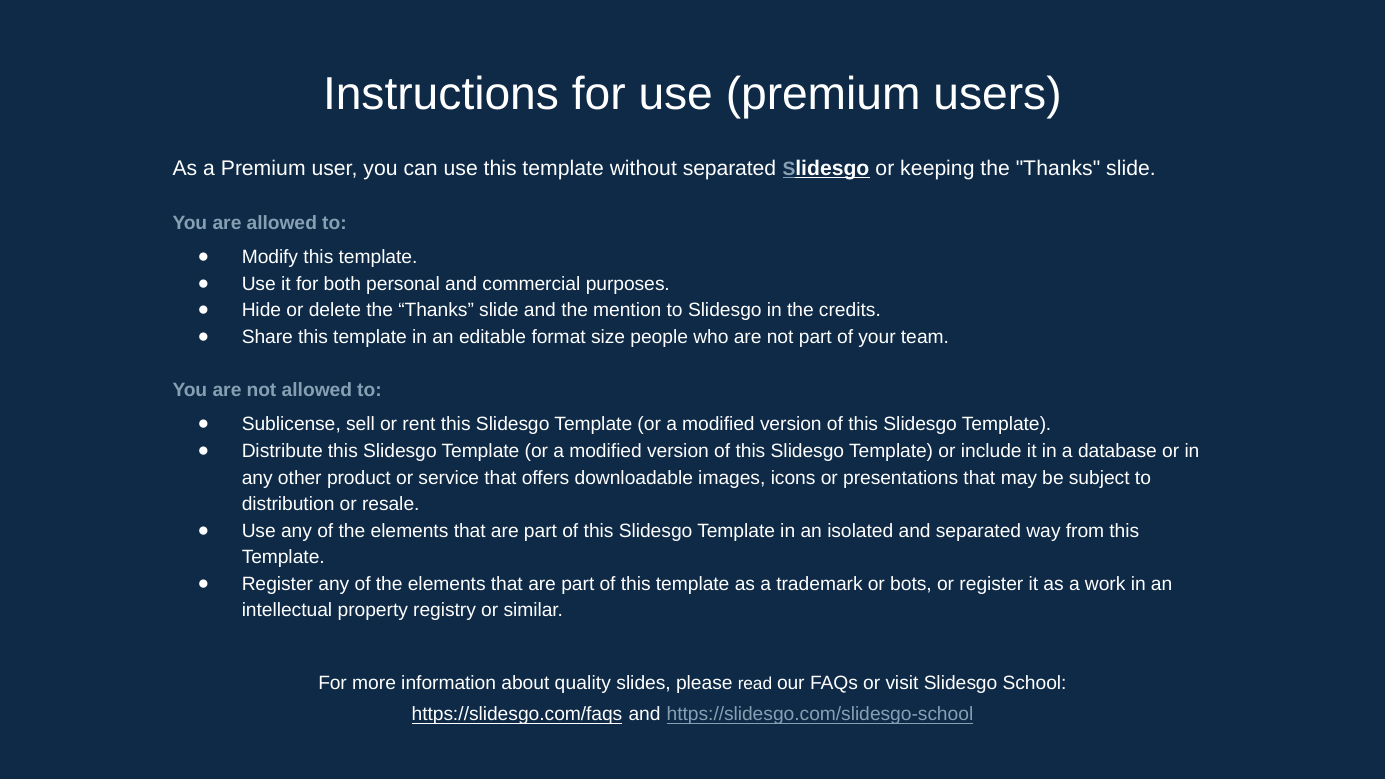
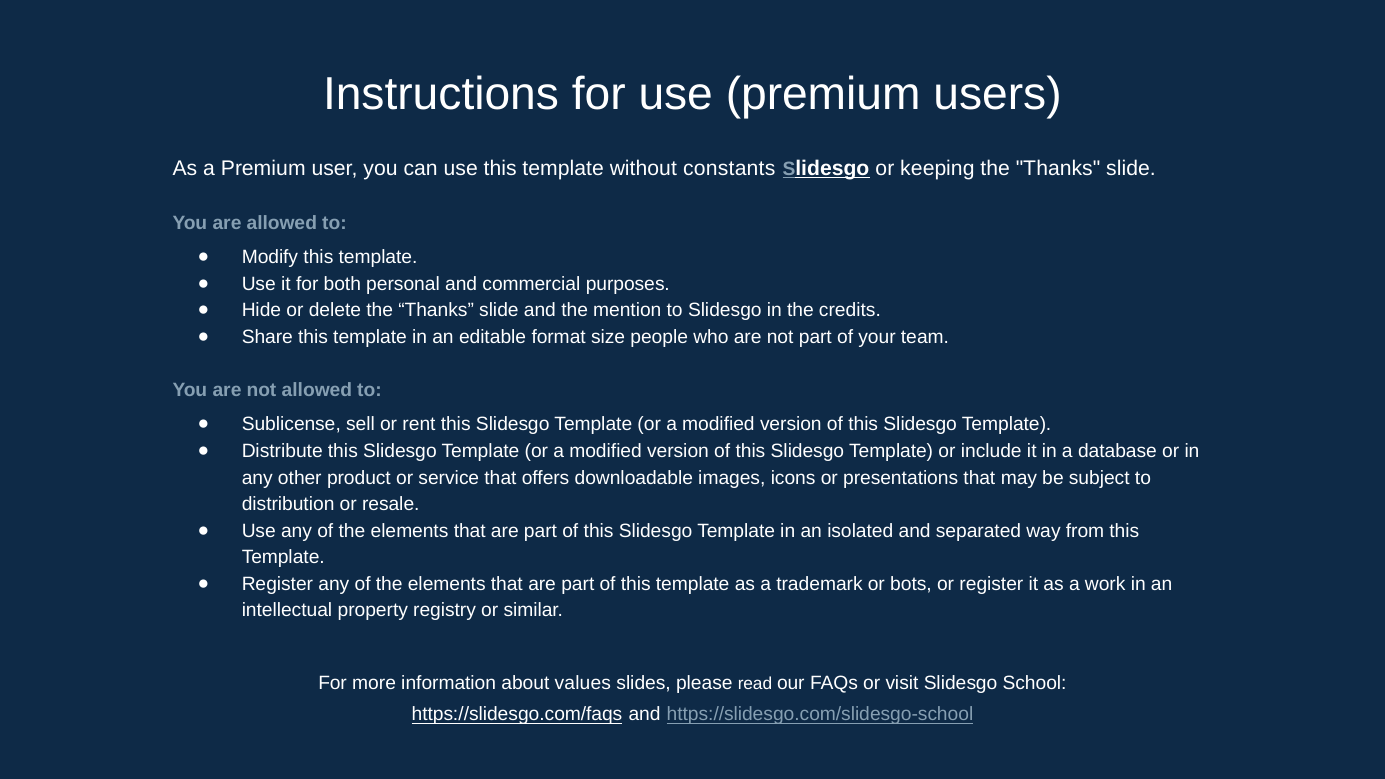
without separated: separated -> constants (729, 168)
quality: quality -> values (583, 684)
